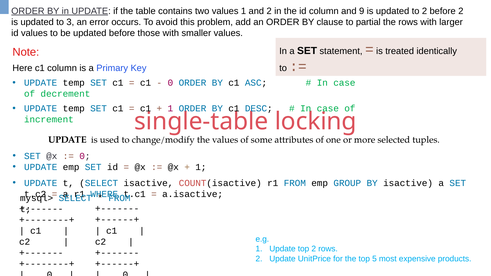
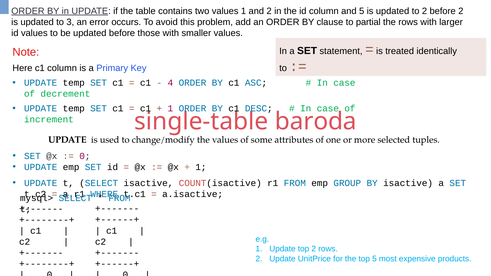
and 9: 9 -> 5 (362, 11)
0: 0 -> 4 (170, 83)
locking: locking -> baroda (316, 122)
